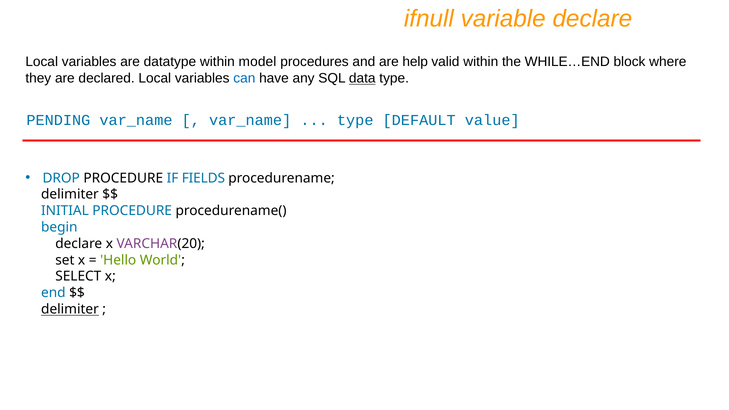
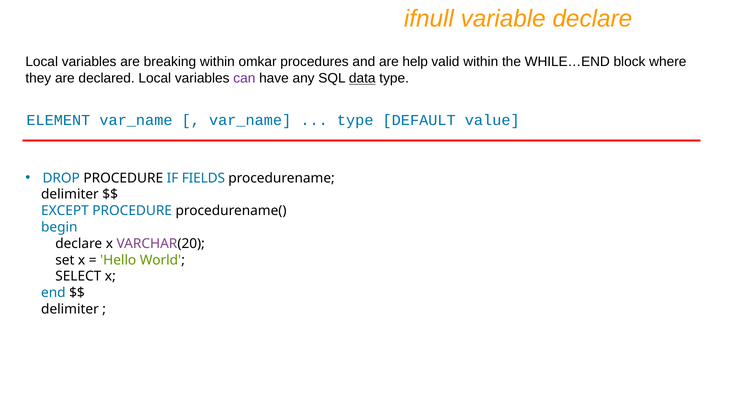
datatype: datatype -> breaking (170, 62)
model: model -> omkar (258, 62)
can colour: blue -> purple (244, 78)
PENDING: PENDING -> ELEMENT (58, 120)
INITIAL: INITIAL -> EXCEPT (65, 211)
delimiter underline: present -> none (70, 309)
